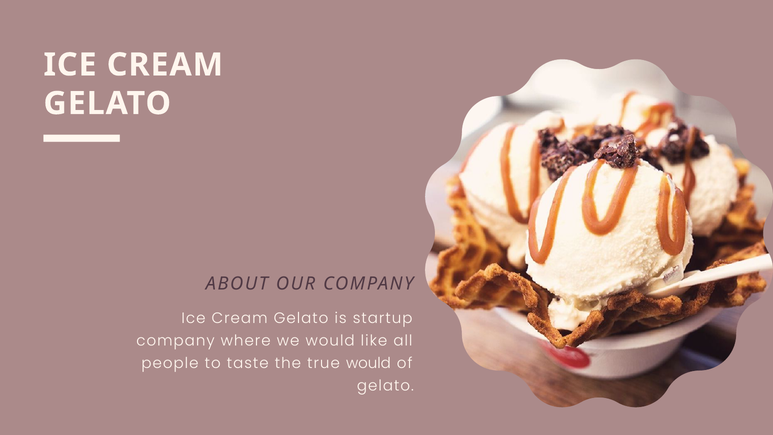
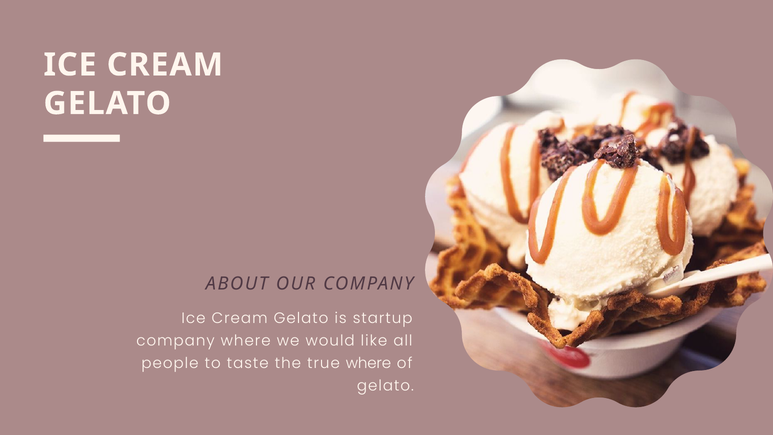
true would: would -> where (368, 363)
